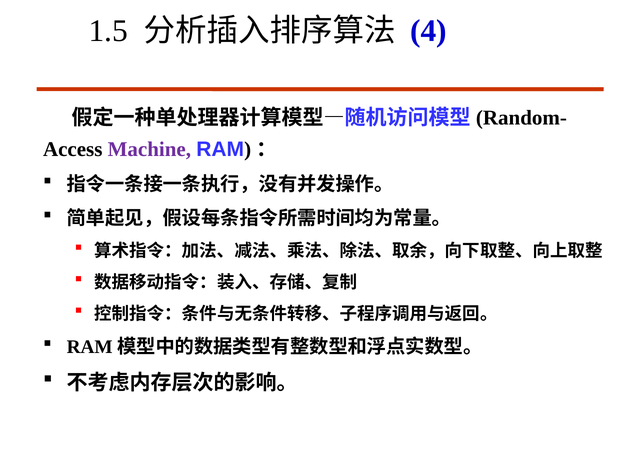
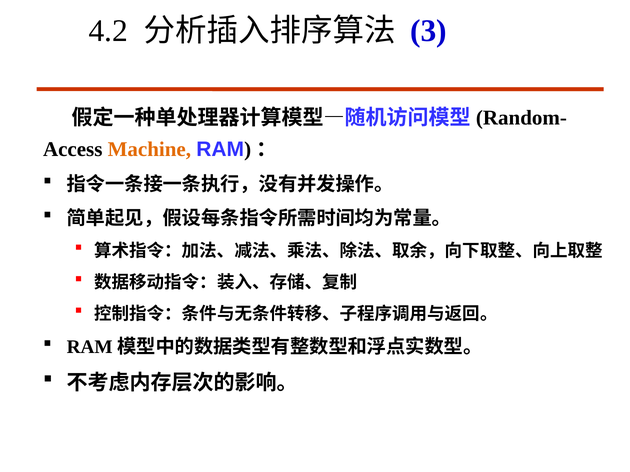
1.5: 1.5 -> 4.2 (108, 31)
4: 4 -> 3 (428, 31)
Machine colour: purple -> orange (149, 150)
